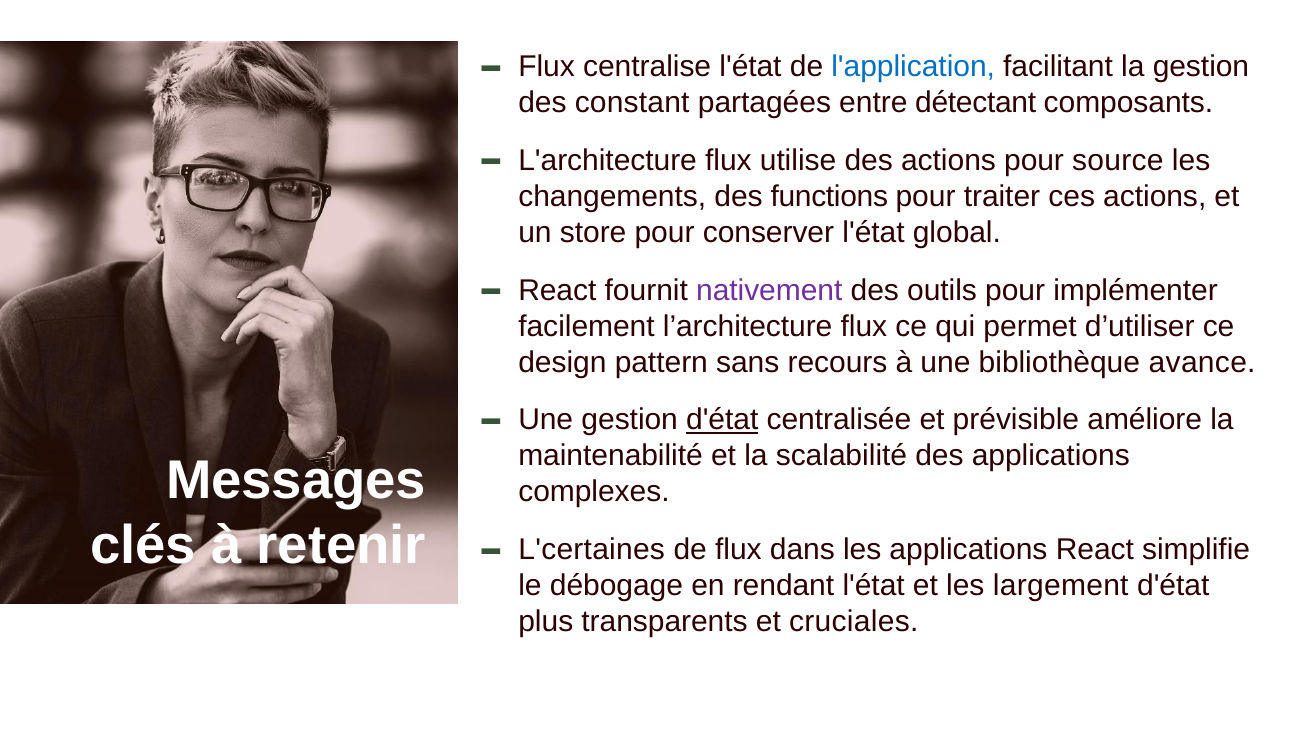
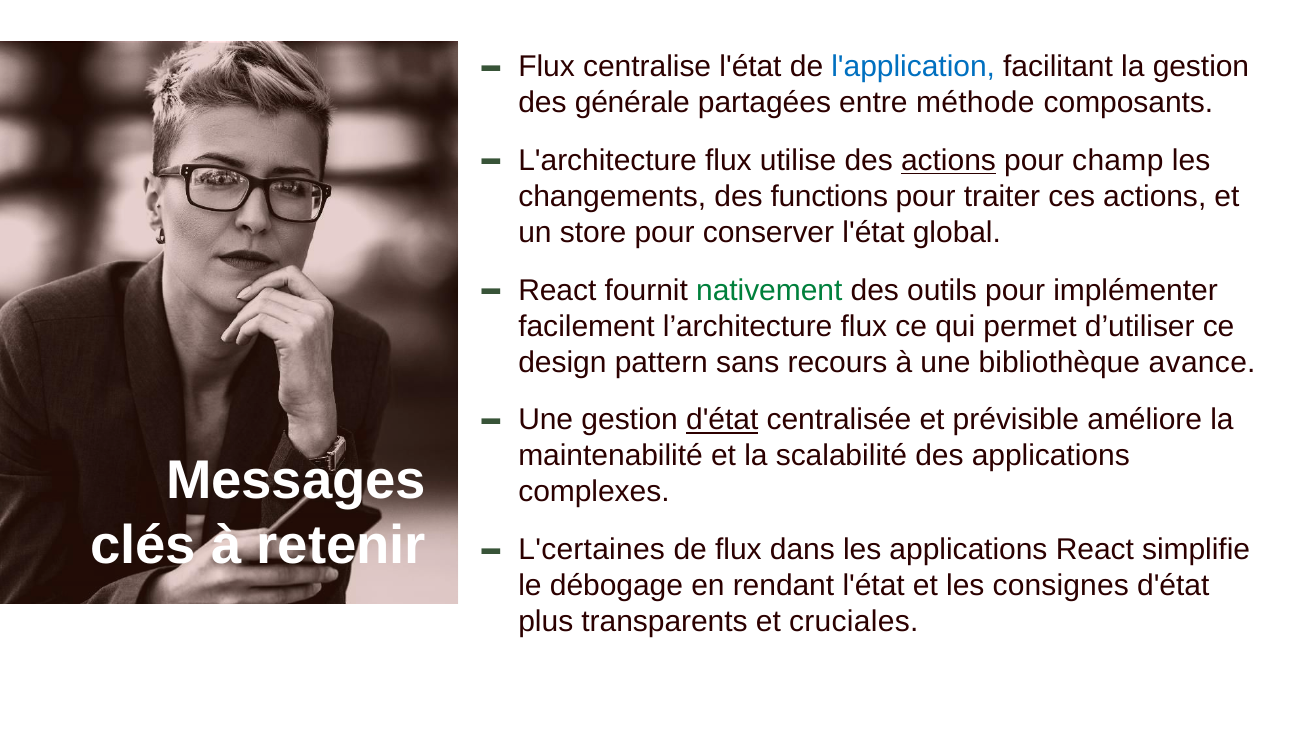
constant: constant -> générale (632, 103)
détectant: détectant -> méthode (975, 103)
actions underline: none -> present (948, 161)
source: source -> champ (1118, 161)
nativement colour: purple -> green (769, 290)
largement: largement -> consignes (1061, 586)
